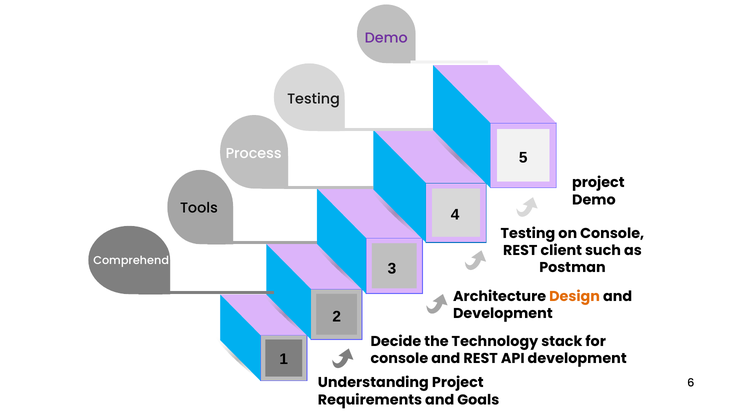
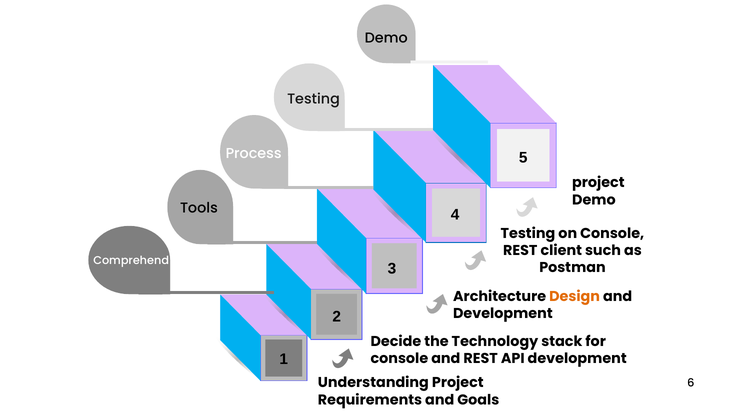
Demo colour: purple -> black (386, 38)
